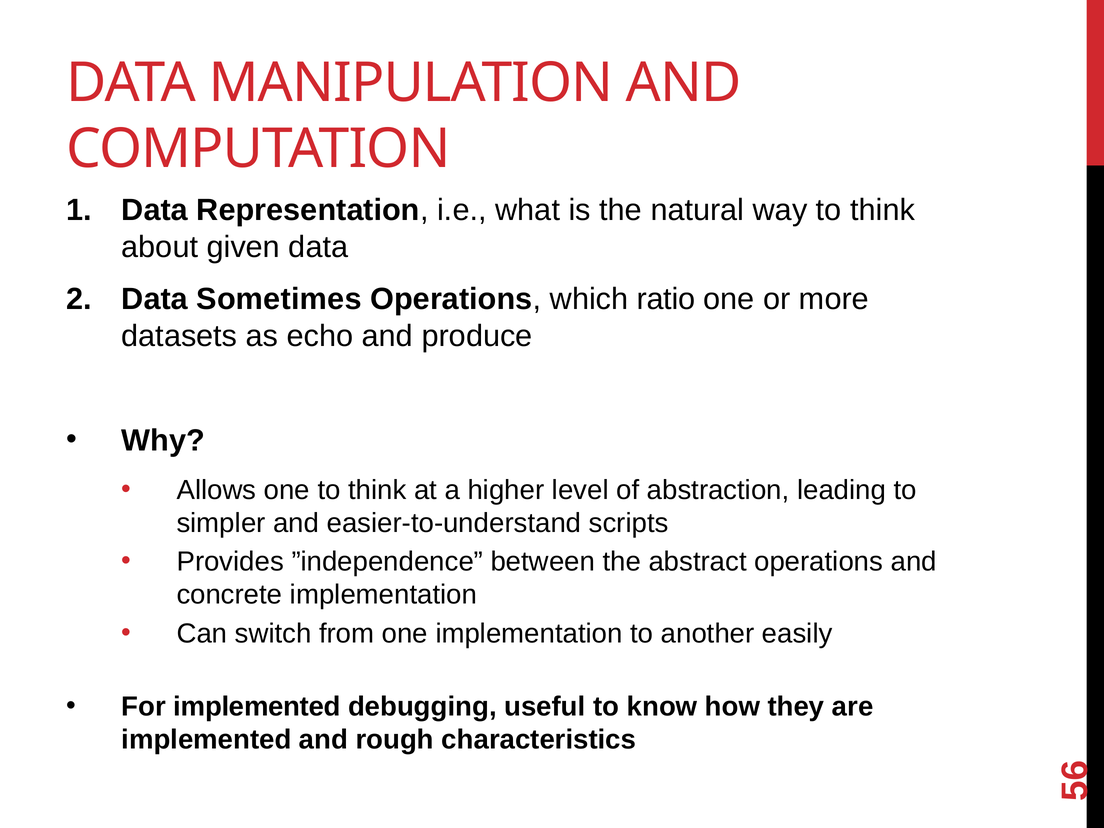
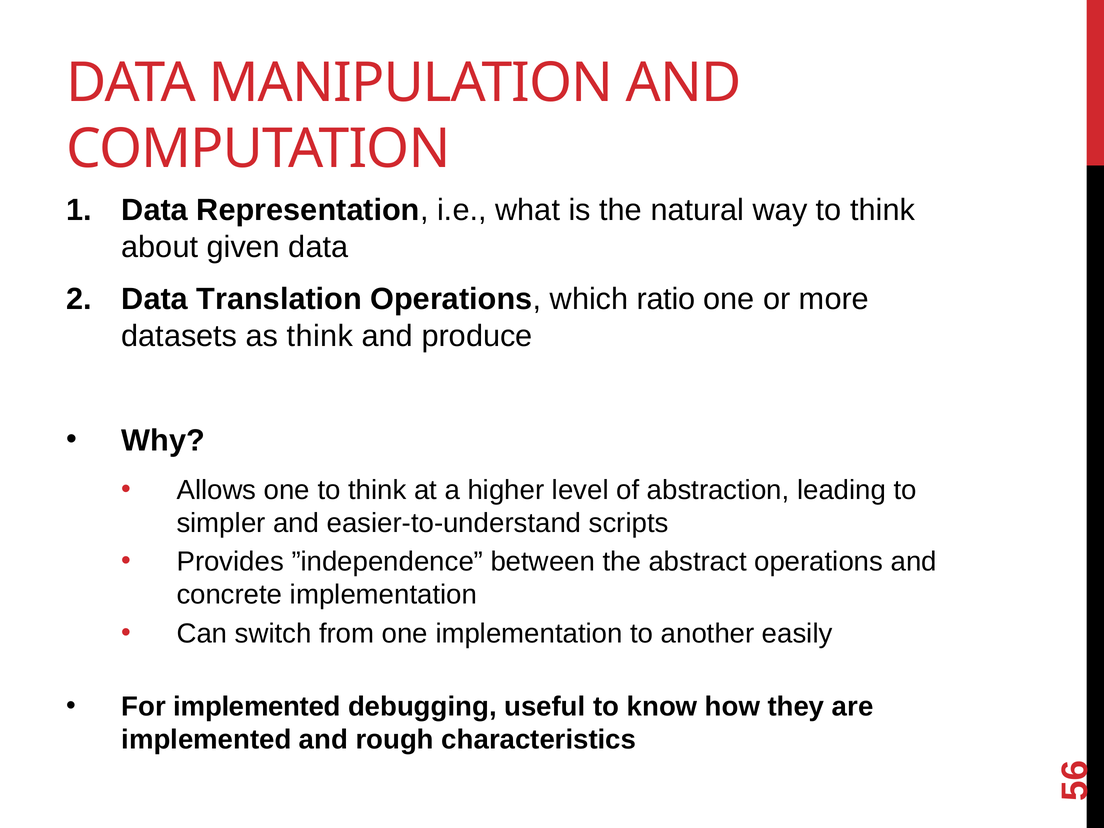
Sometimes: Sometimes -> Translation (279, 299)
as echo: echo -> think (320, 336)
